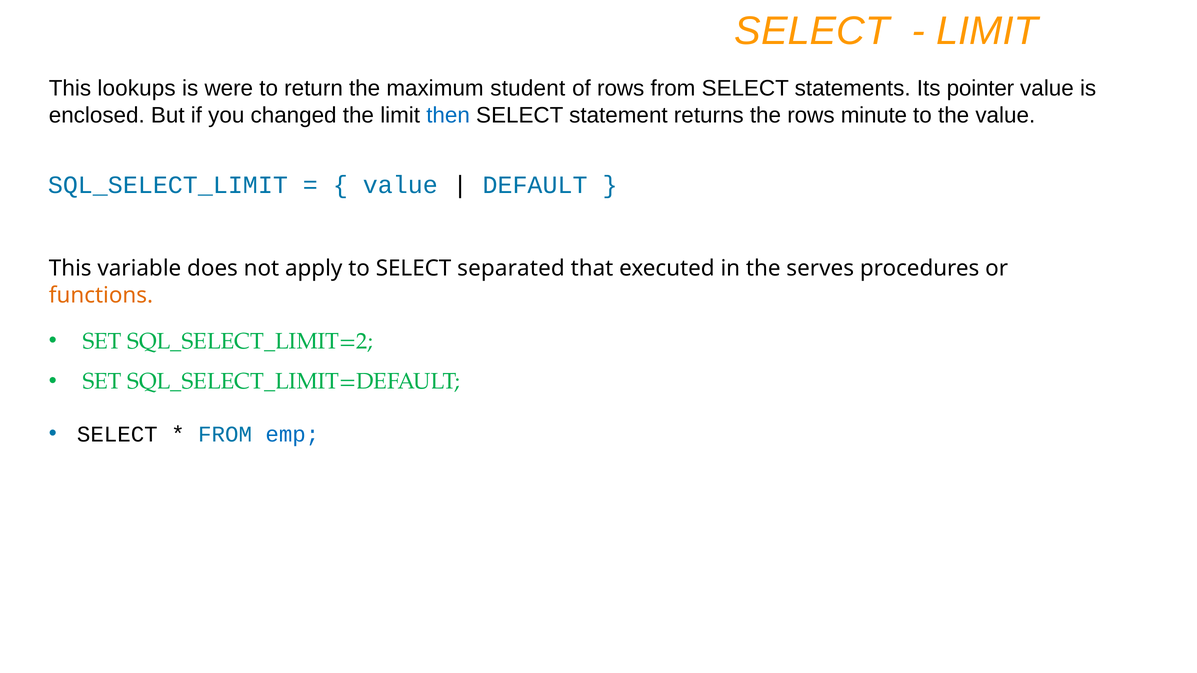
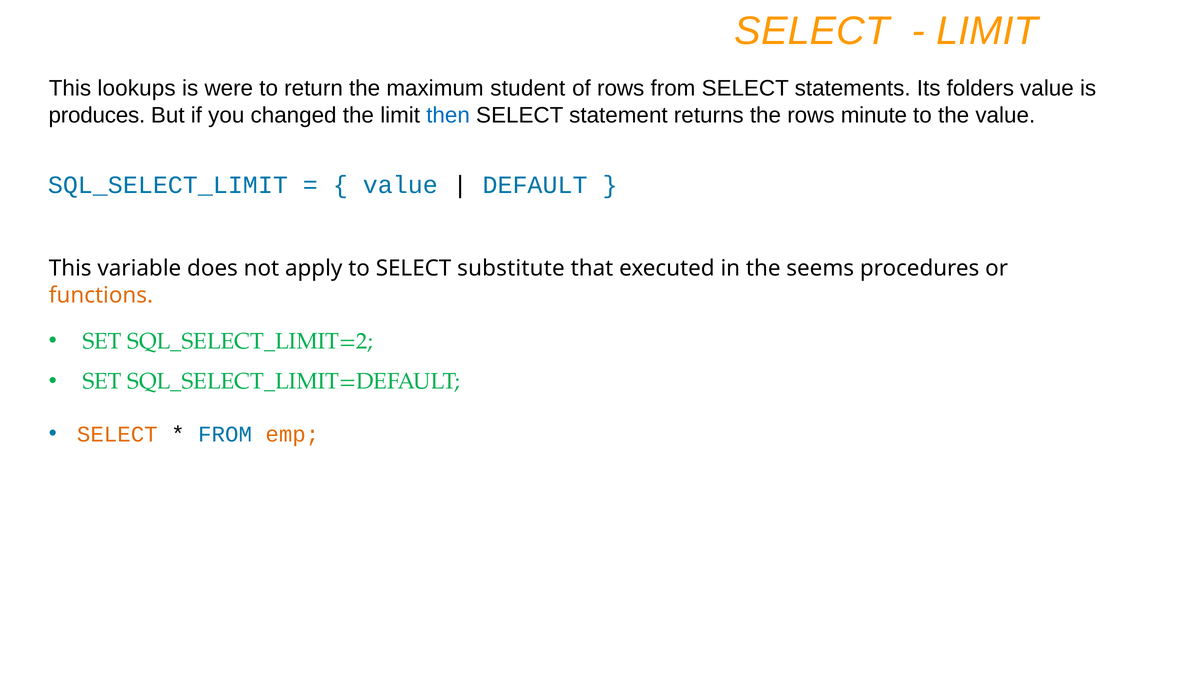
pointer: pointer -> folders (980, 88)
enclosed: enclosed -> produces (97, 115)
separated: separated -> substitute (511, 269)
serves: serves -> seems (820, 269)
SELECT colour: black -> orange (117, 434)
emp colour: blue -> orange (292, 434)
